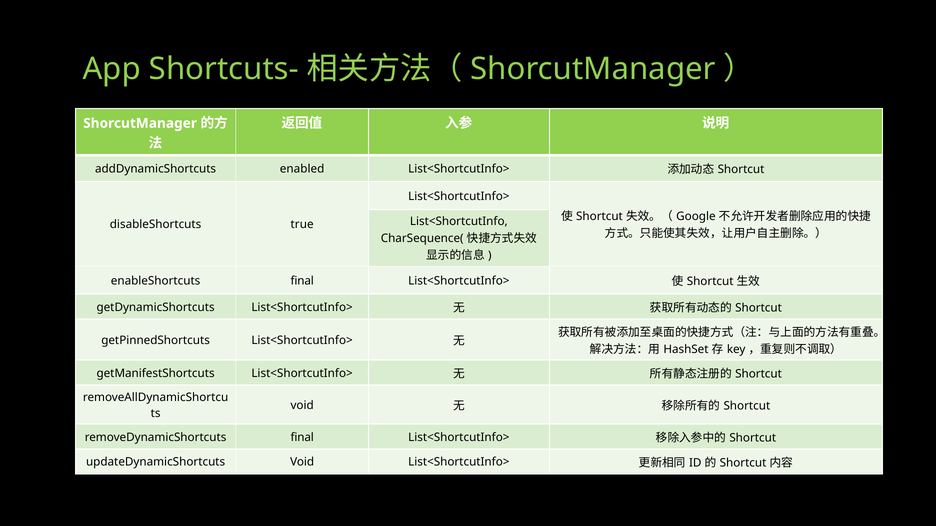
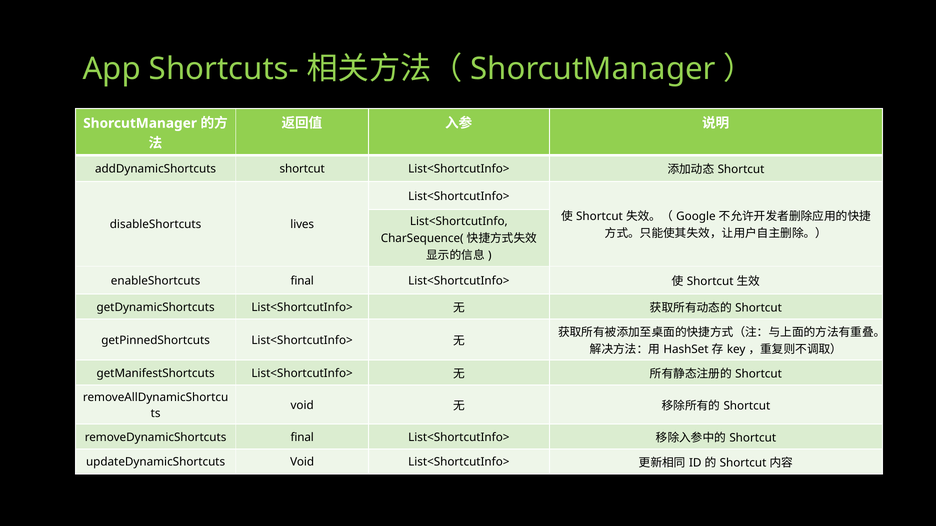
addDynamicShortcuts enabled: enabled -> shortcut (302, 169)
true: true -> lives (302, 225)
